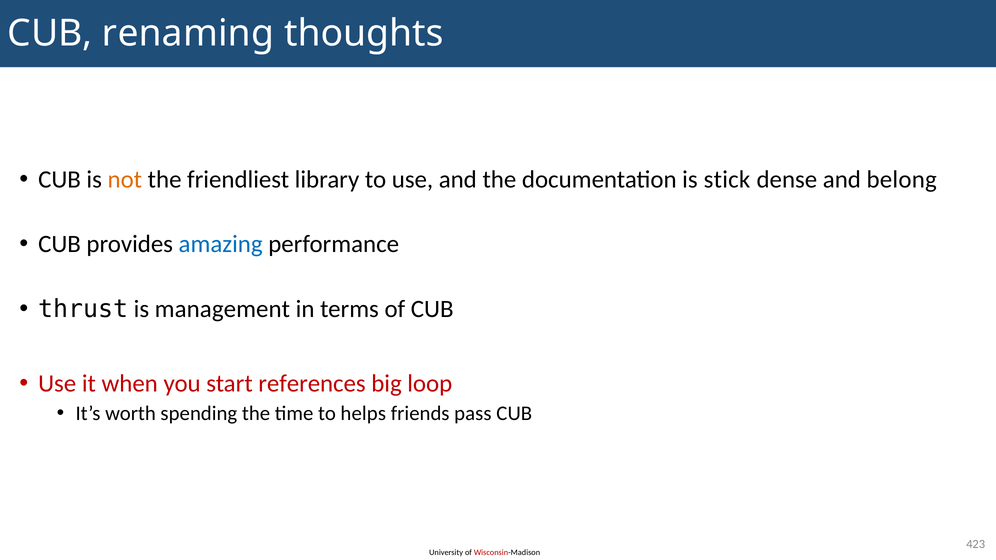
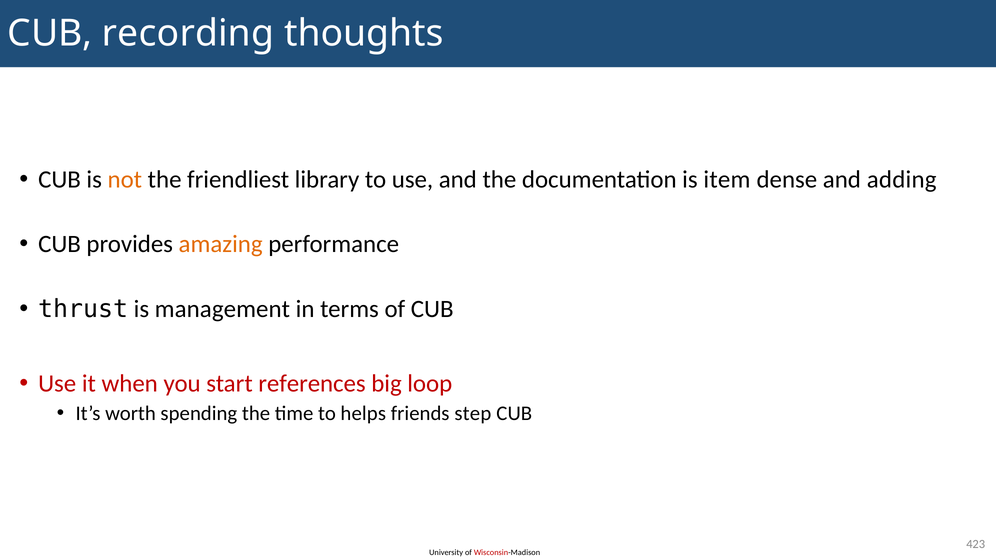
renaming: renaming -> recording (188, 33)
stick: stick -> item (727, 179)
belong: belong -> adding (902, 179)
amazing colour: blue -> orange (221, 244)
pass: pass -> step (473, 413)
